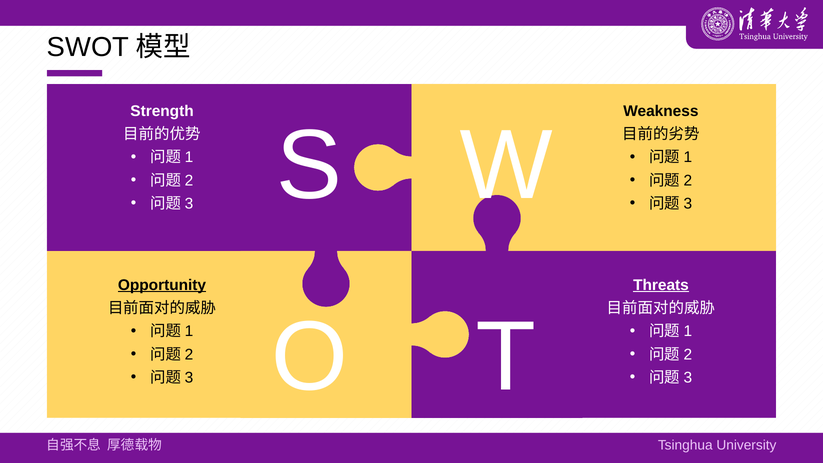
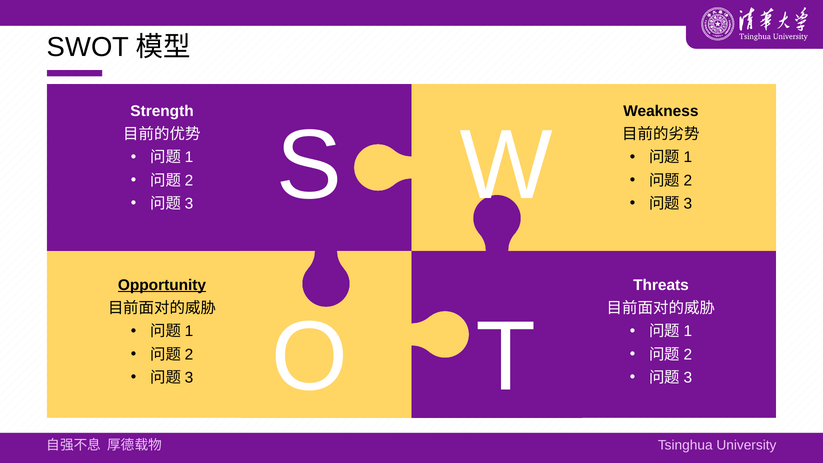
Threats underline: present -> none (661, 285)
